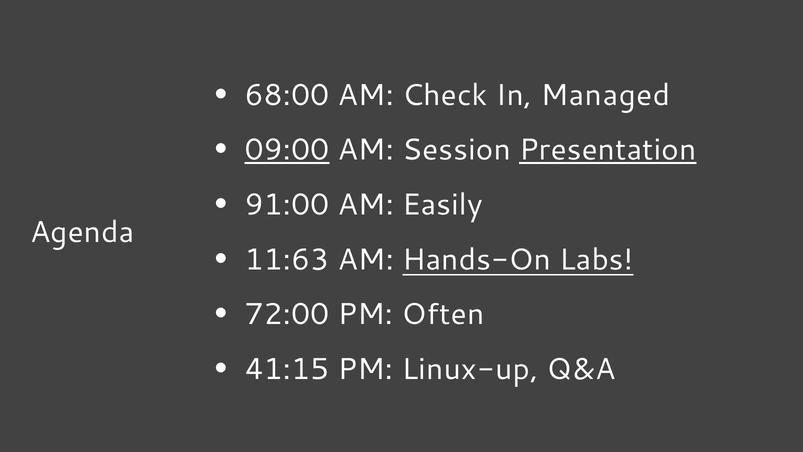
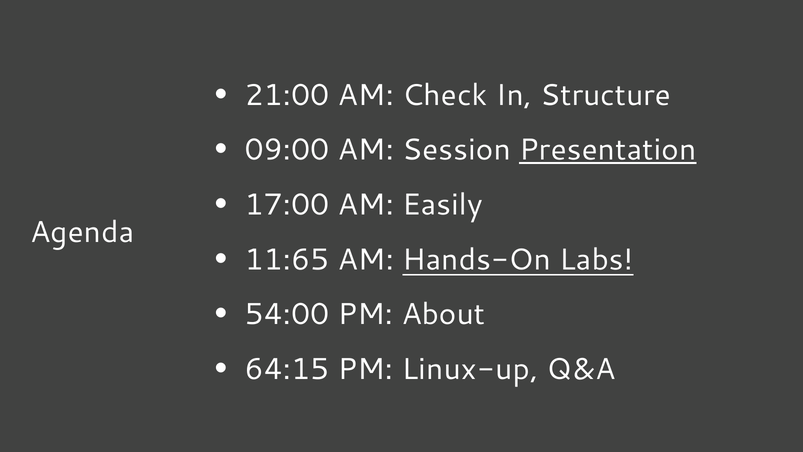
68:00: 68:00 -> 21:00 (287, 95)
Managed: Managed -> Structure (606, 95)
09:00 underline: present -> none (287, 150)
91:00: 91:00 -> 17:00 (287, 205)
11:63: 11:63 -> 11:65 (287, 259)
72:00: 72:00 -> 54:00 (287, 314)
Often: Often -> About (443, 314)
41:15: 41:15 -> 64:15 (287, 369)
